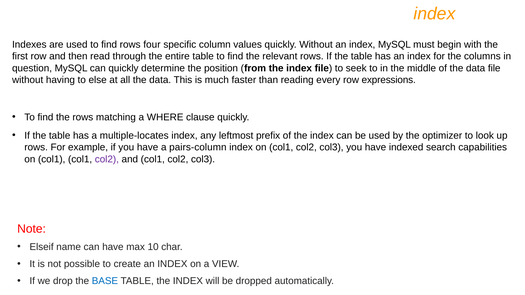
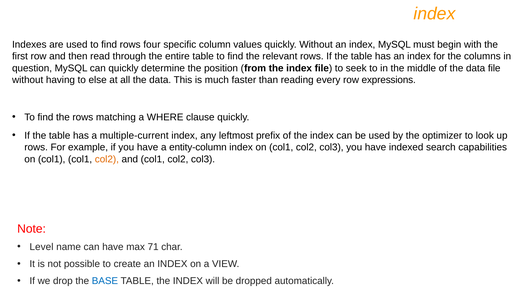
multiple-locates: multiple-locates -> multiple-current (134, 136)
pairs-column: pairs-column -> entity-column (198, 148)
col2 colour: purple -> orange (107, 159)
Elseif: Elseif -> Level (42, 247)
10: 10 -> 71 (153, 247)
